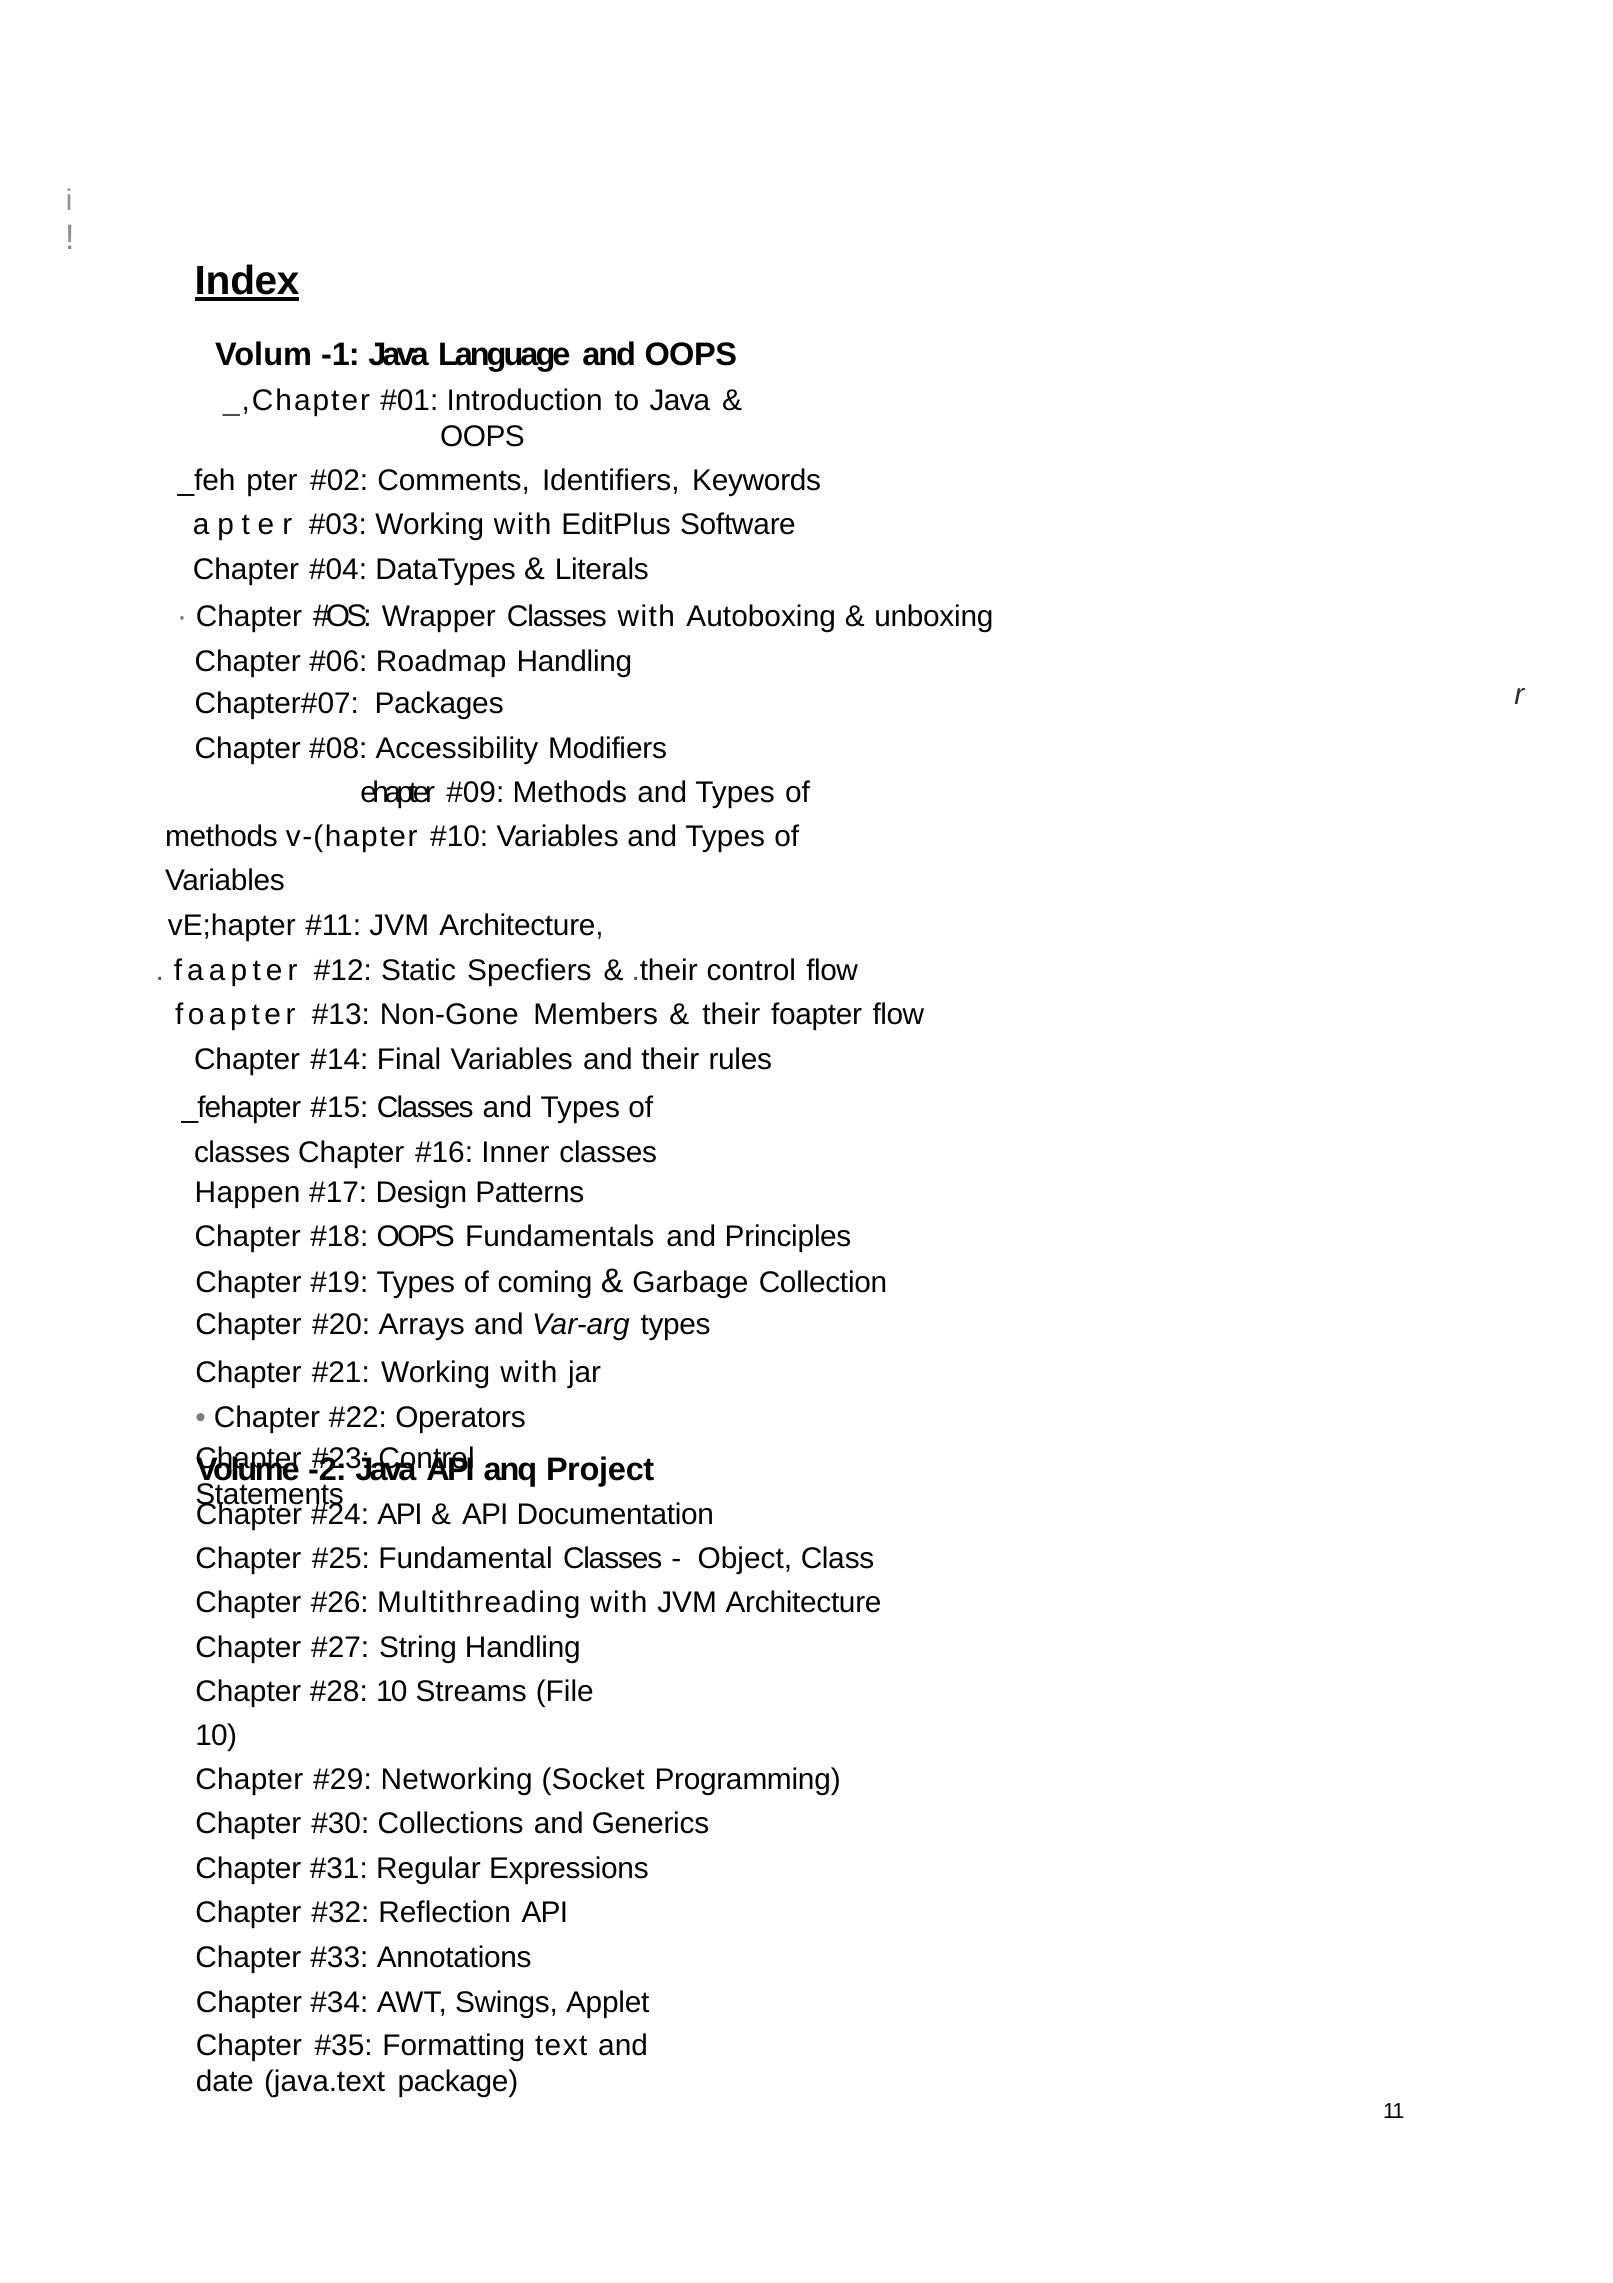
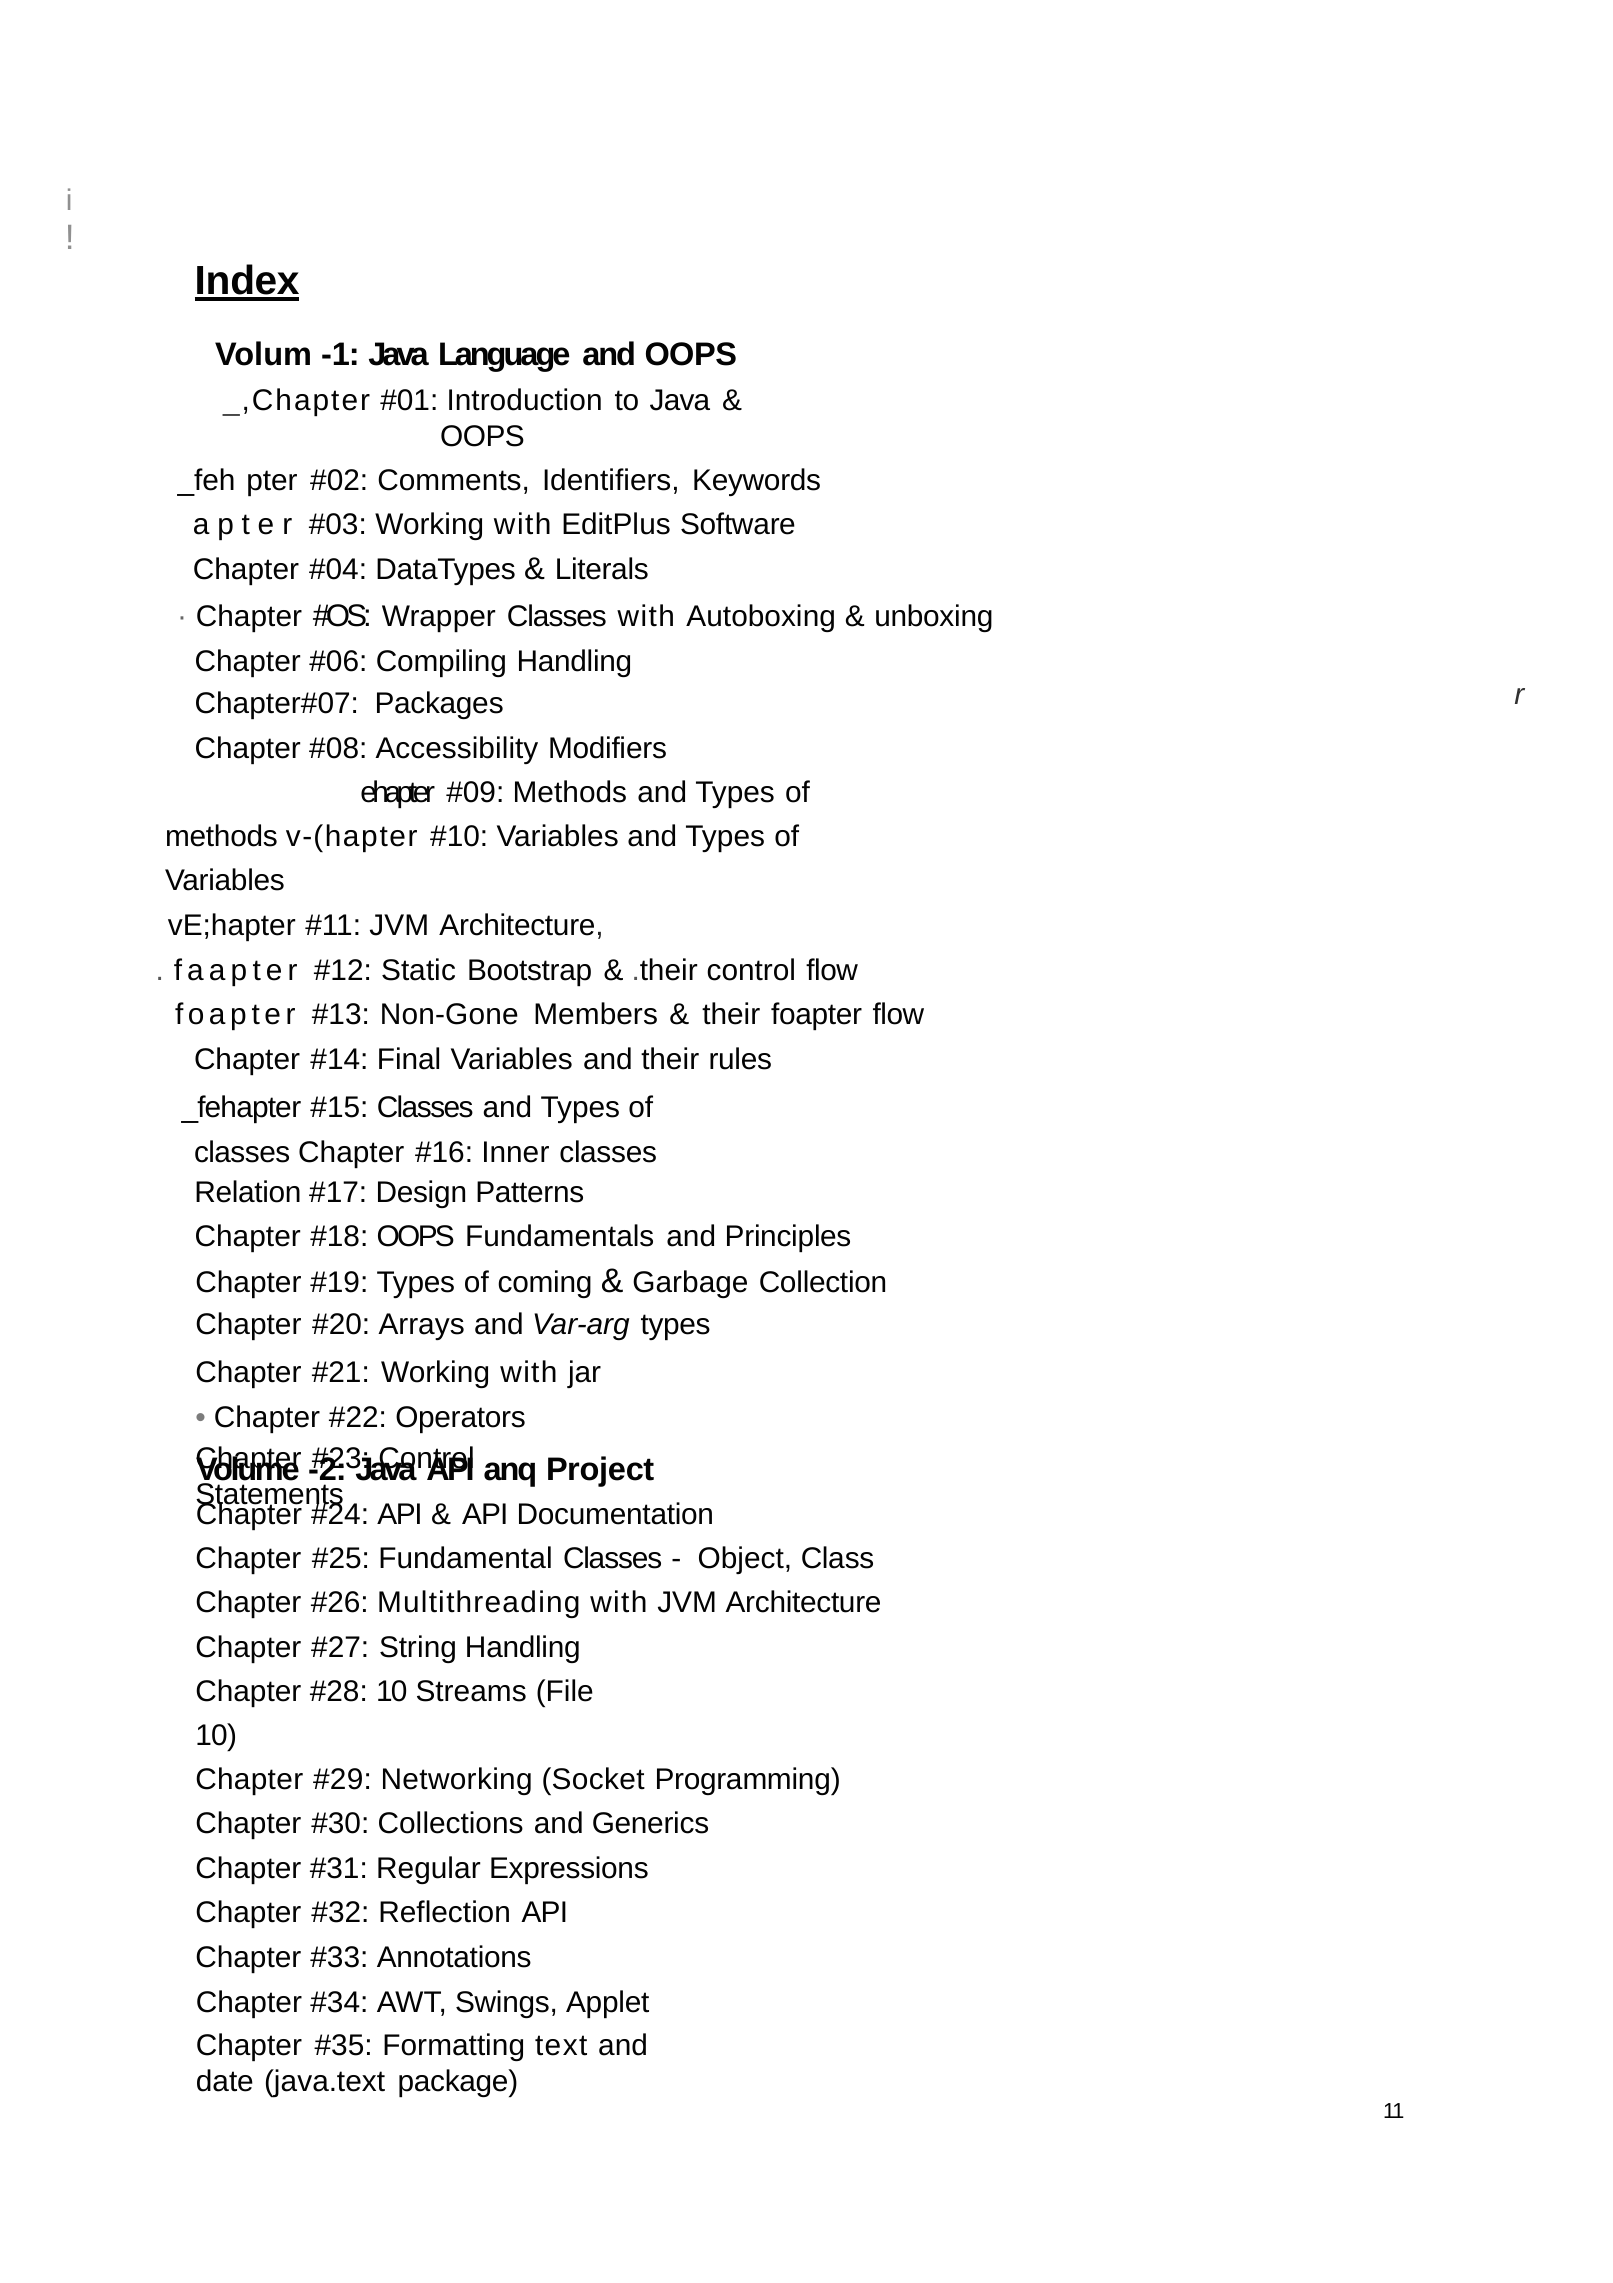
Roadmap: Roadmap -> Compiling (441, 662)
Specfiers: Specfiers -> Bootstrap (530, 971)
Happen: Happen -> Relation (248, 1193)
